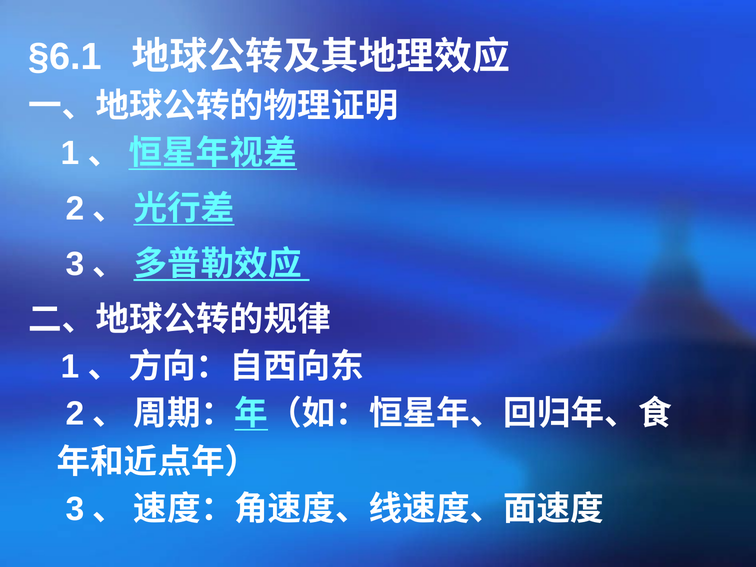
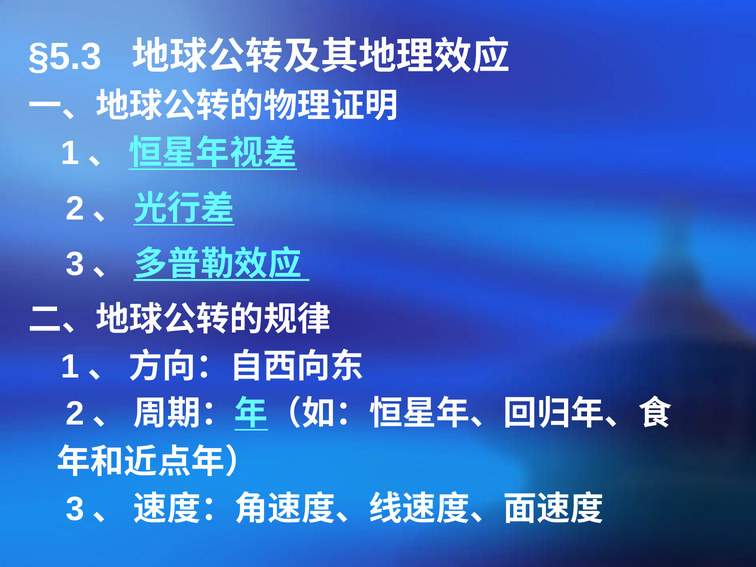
§6.1: §6.1 -> §5.3 (65, 57)
